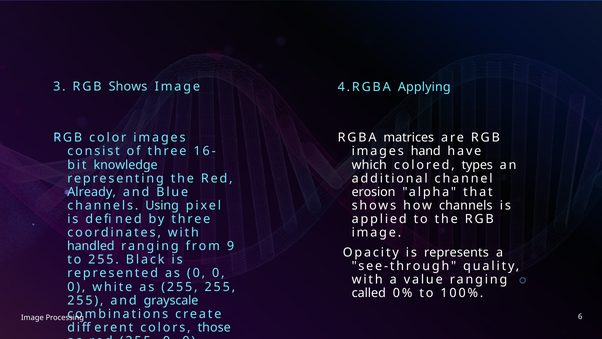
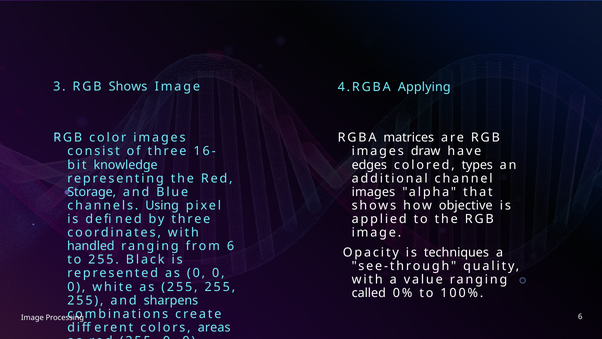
hand: hand -> draw (426, 151)
which: which -> edges (369, 165)
Already: Already -> Storage (92, 192)
erosion: erosion -> images (373, 192)
how channels: channels -> objective (466, 205)
from 9: 9 -> 6 (231, 246)
represents: represents -> techniques (456, 252)
grayscale: grayscale -> sharpens (171, 300)
those: those -> areas (214, 327)
